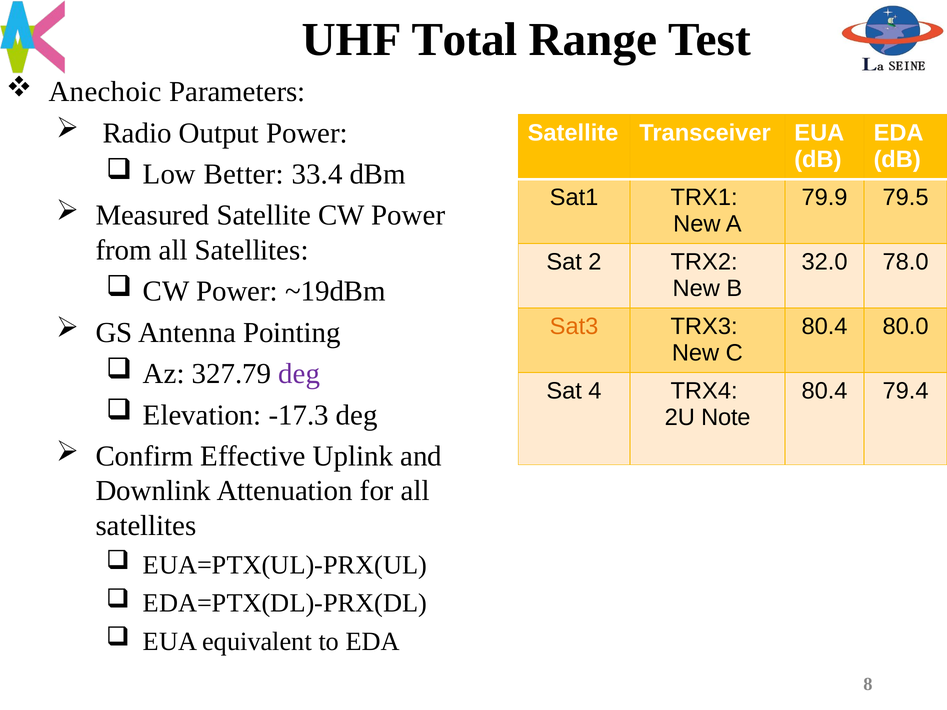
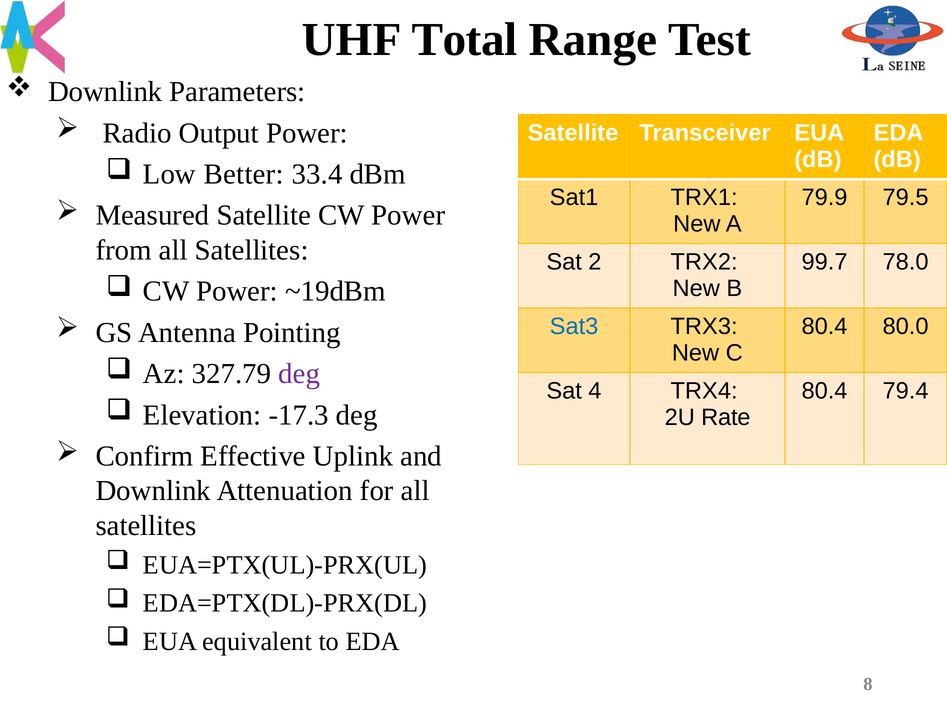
Anechoic: Anechoic -> Downlink (105, 92)
32.0: 32.0 -> 99.7 (825, 262)
Sat3 colour: orange -> blue (574, 327)
Note: Note -> Rate (726, 418)
